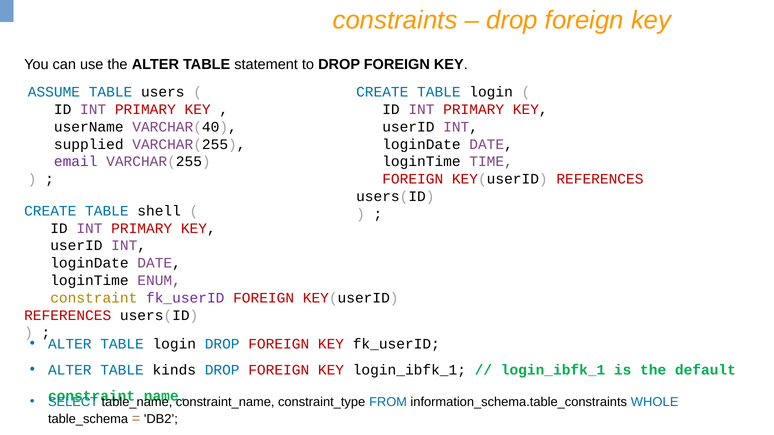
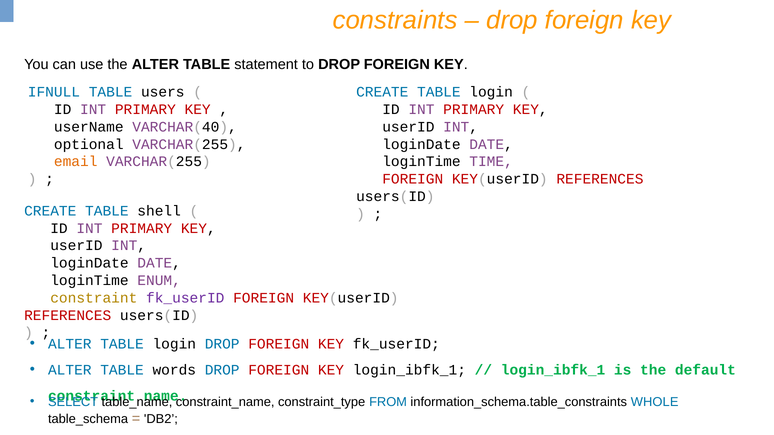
ASSUME: ASSUME -> IFNULL (54, 92)
supplied: supplied -> optional (89, 144)
email colour: purple -> orange (76, 162)
kinds: kinds -> words (174, 370)
